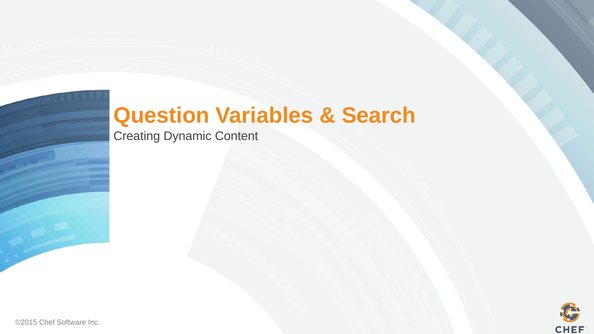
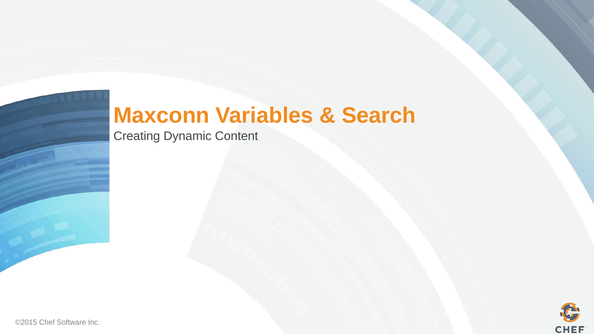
Question: Question -> Maxconn (161, 115)
